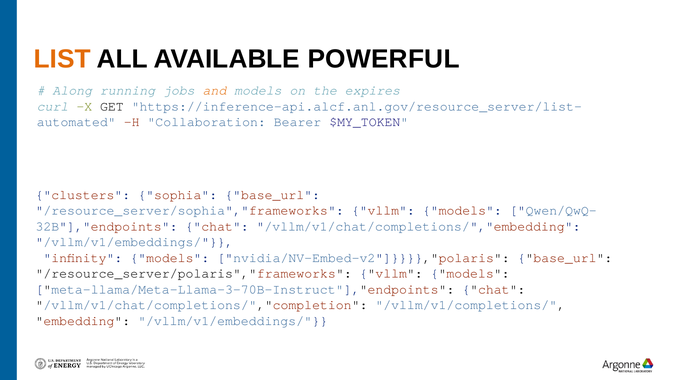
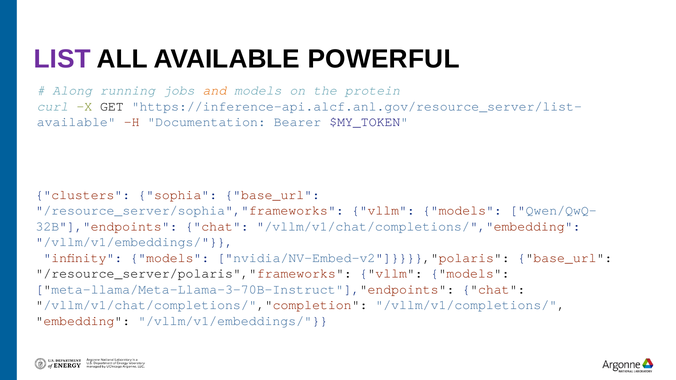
LIST colour: orange -> purple (62, 59)
expires: expires -> protein (373, 91)
automated: automated -> available (76, 122)
Collaboration: Collaboration -> Documentation (207, 122)
